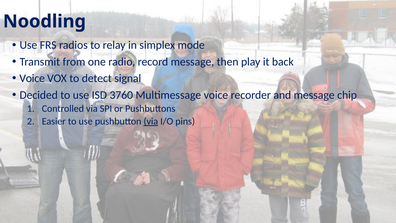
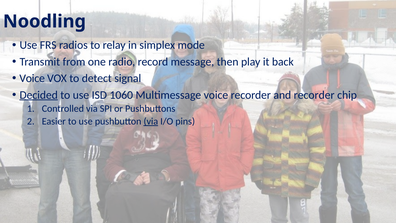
Decided underline: none -> present (39, 95)
3760: 3760 -> 1060 (121, 95)
and message: message -> recorder (314, 95)
